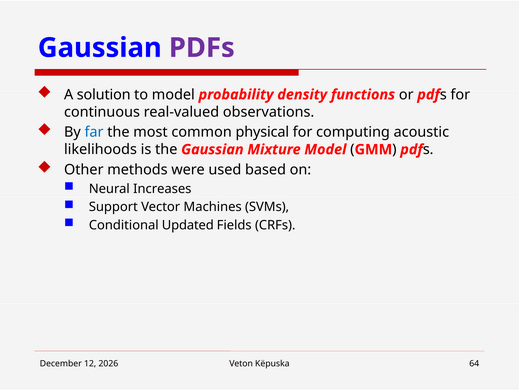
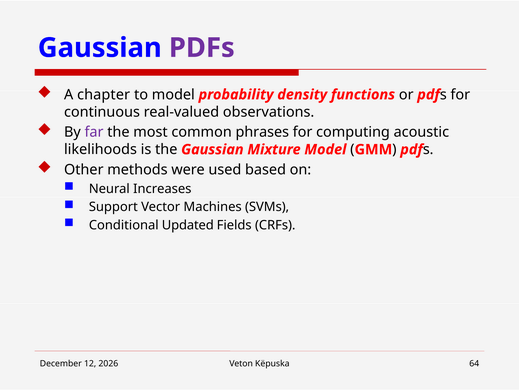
solution: solution -> chapter (104, 94)
far colour: blue -> purple (94, 132)
physical: physical -> phrases (262, 132)
